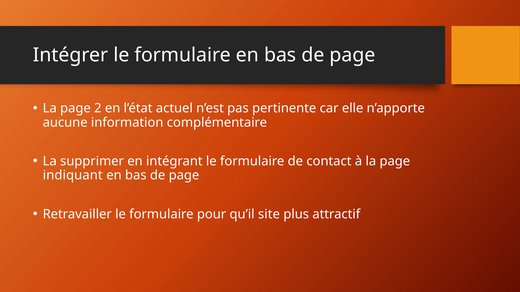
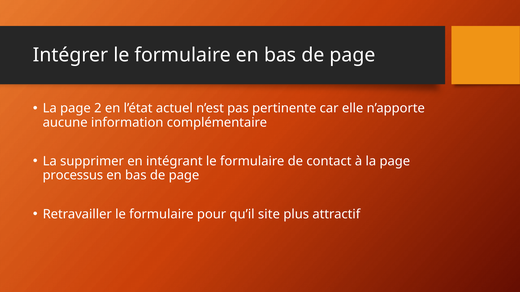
indiquant: indiquant -> processus (73, 176)
